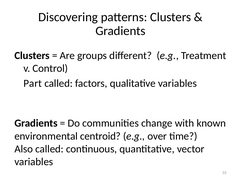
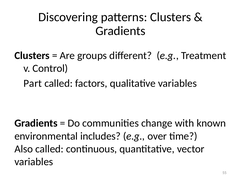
centroid: centroid -> includes (100, 136)
